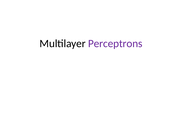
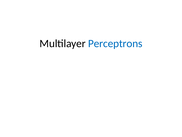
Perceptrons colour: purple -> blue (115, 43)
